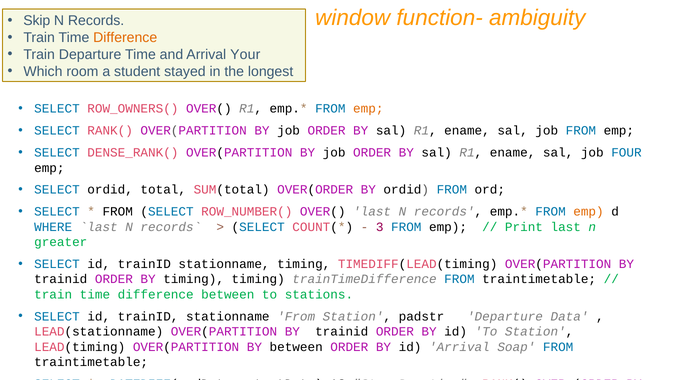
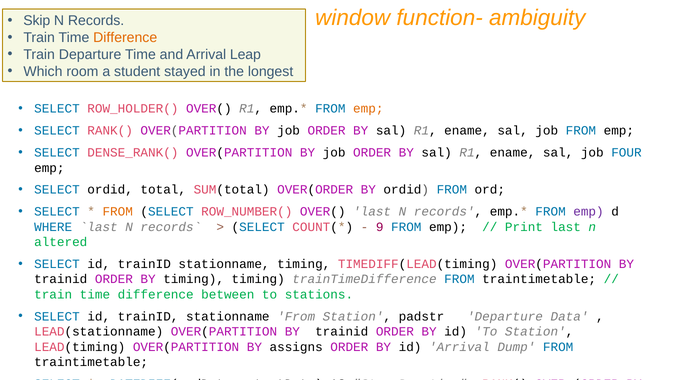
Your: Your -> Leap (245, 55)
ROW_OWNERS(: ROW_OWNERS( -> ROW_HOLDER( (133, 109)
FROM colour: black -> orange (118, 212)
emp colour: orange -> purple (588, 212)
3: 3 -> 9 (380, 227)
greater: greater -> altered (61, 242)
BY between: between -> assigns (296, 347)
Soap: Soap -> Dump (516, 347)
